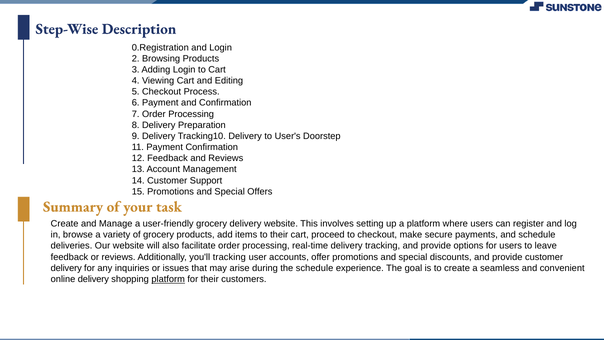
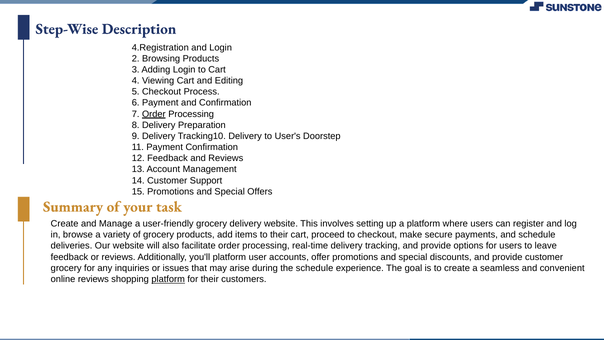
0.Registration: 0.Registration -> 4.Registration (160, 47)
Order underline: none -> present (154, 114)
you'll tracking: tracking -> platform (229, 257)
delivery: delivery -> grocery (66, 268)
online delivery: delivery -> reviews (93, 279)
